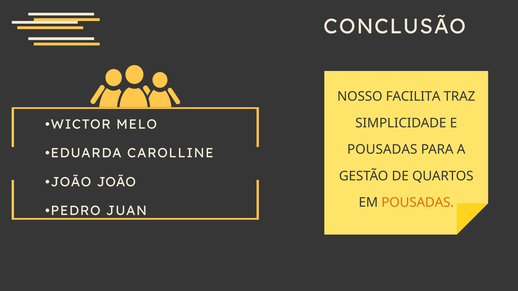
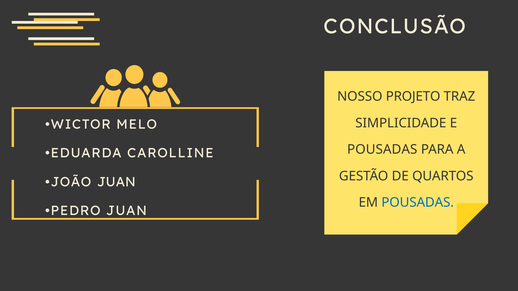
FACILITA: FACILITA -> PROJETO (413, 97)
JOÃO JOÃO: JOÃO -> JUAN (116, 182)
POUSADAS colour: orange -> blue (418, 203)
